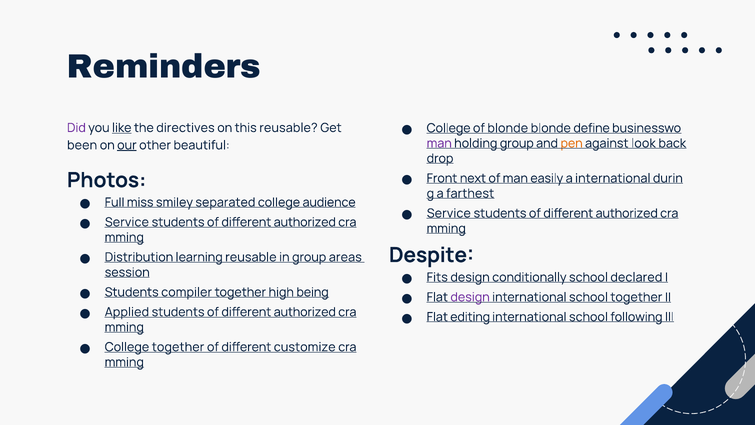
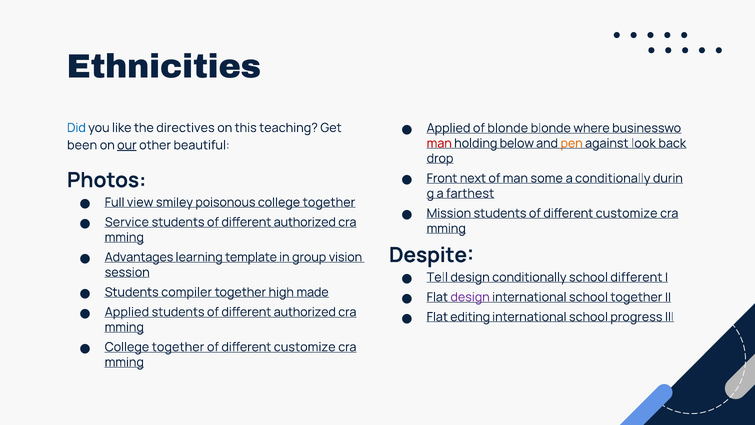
Reminders: Reminders -> Ethnicities (164, 67)
Did colour: purple -> blue (76, 128)
like underline: present -> none (122, 128)
this reusable: reusable -> teaching (288, 128)
College: College -> Applied (449, 128)
define: define -> where (592, 128)
man colour: purple -> red (439, 143)
holding group: group -> below (517, 143)
easily: easily -> some (547, 178)
a international: international -> conditionally (613, 178)
miss: miss -> view (140, 202)
separated: separated -> poisonous (225, 202)
audience: audience -> together (329, 202)
Service: Service -> Mission (449, 213)
authorized: authorized -> customize (627, 213)
Distribution: Distribution -> Advantages (139, 257)
learning reusable: reusable -> template (251, 257)
areas: areas -> vision (345, 257)
Fits: Fits -> Tell (437, 277)
school declared: declared -> different (636, 277)
being: being -> made (313, 292)
following: following -> progress (636, 317)
